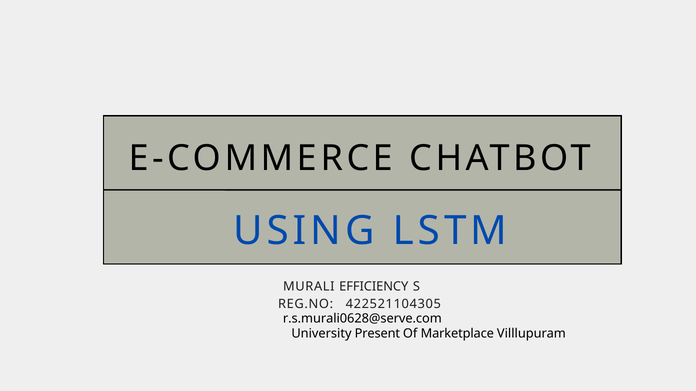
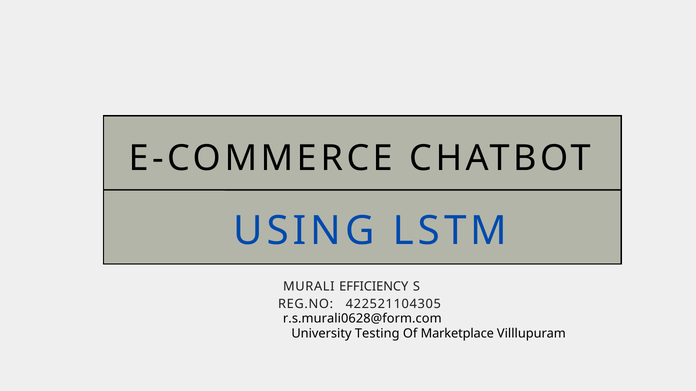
r.s.murali0628@serve.com: r.s.murali0628@serve.com -> r.s.murali0628@form.com (362, 319)
Present: Present -> Testing (377, 334)
